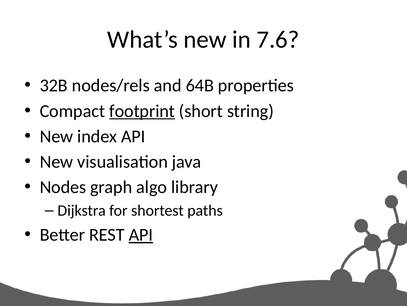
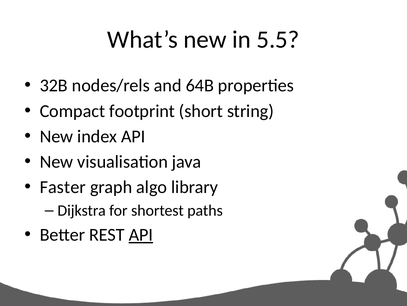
7.6: 7.6 -> 5.5 (278, 39)
footprint underline: present -> none (142, 111)
Nodes: Nodes -> Faster (63, 187)
